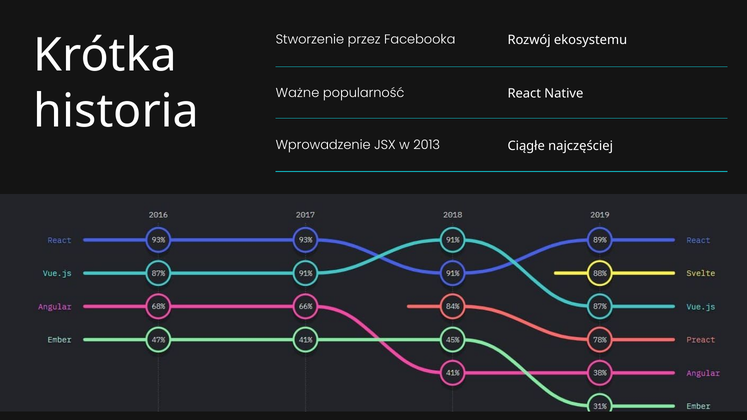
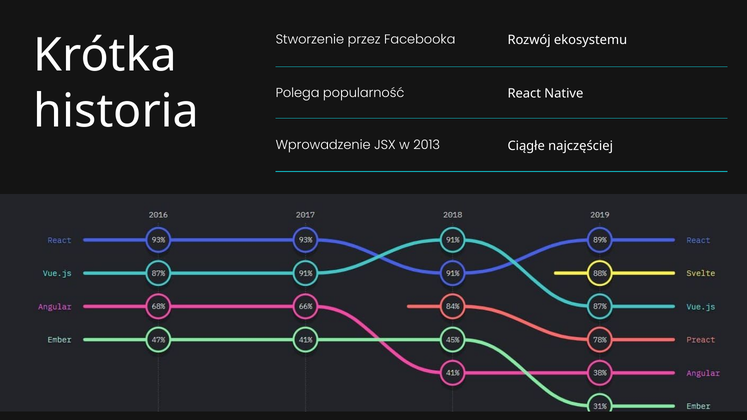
Ważne: Ważne -> Polega (298, 93)
